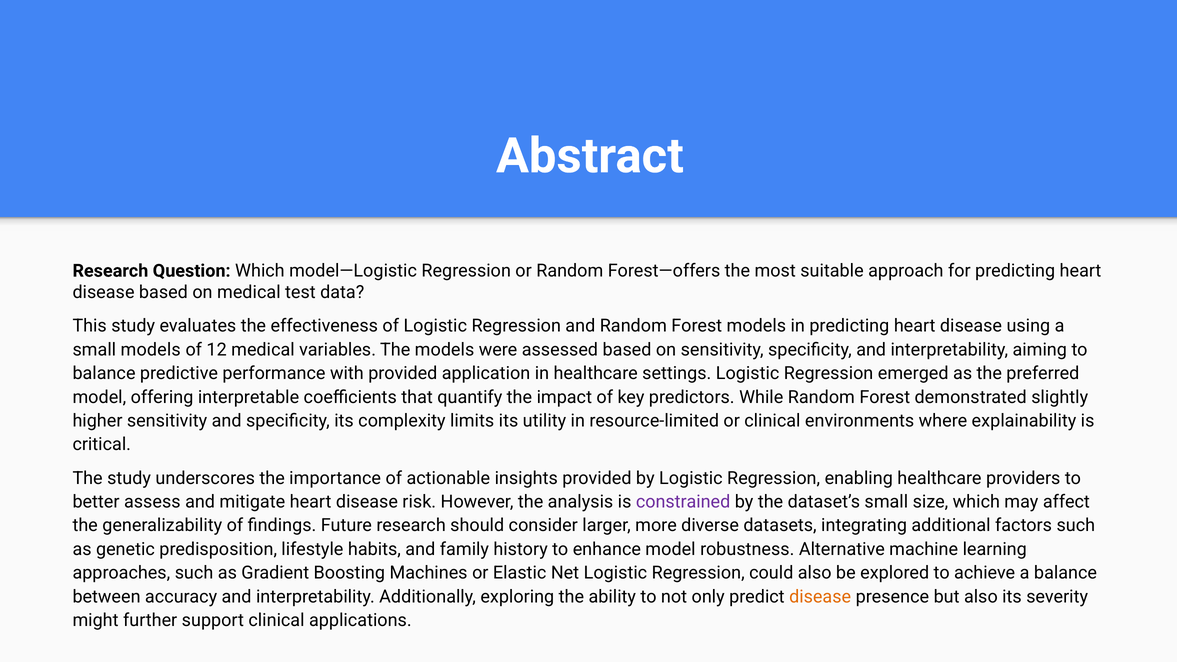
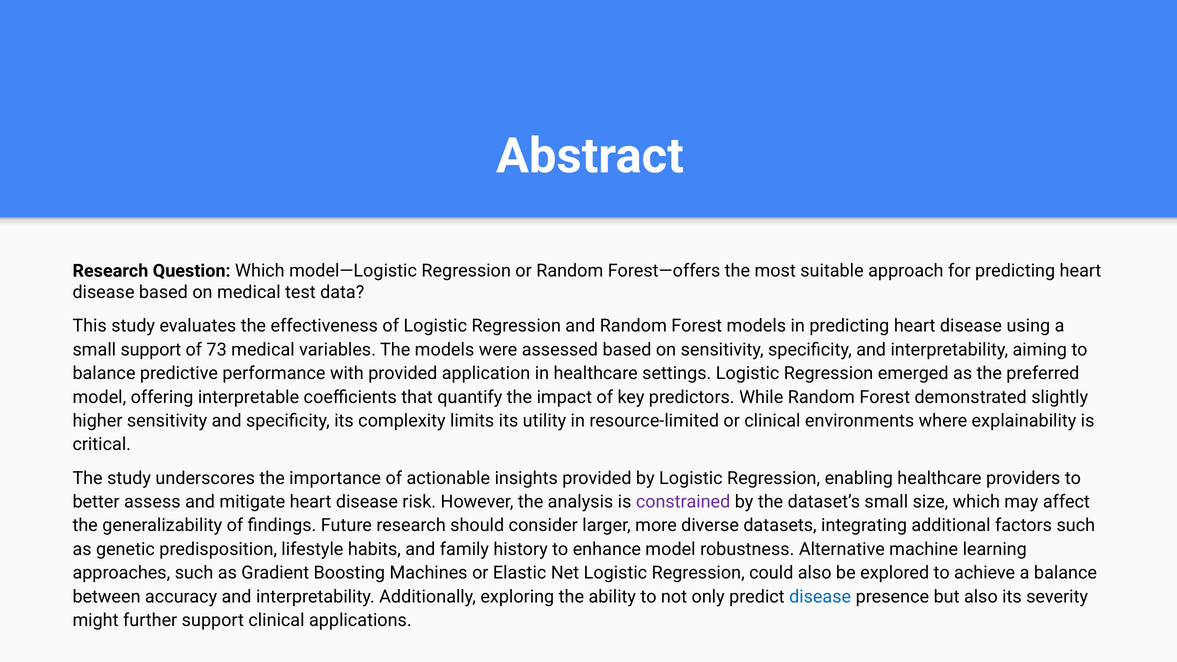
small models: models -> support (151, 350)
12: 12 -> 73 (217, 350)
disease colour: orange -> blue (820, 597)
